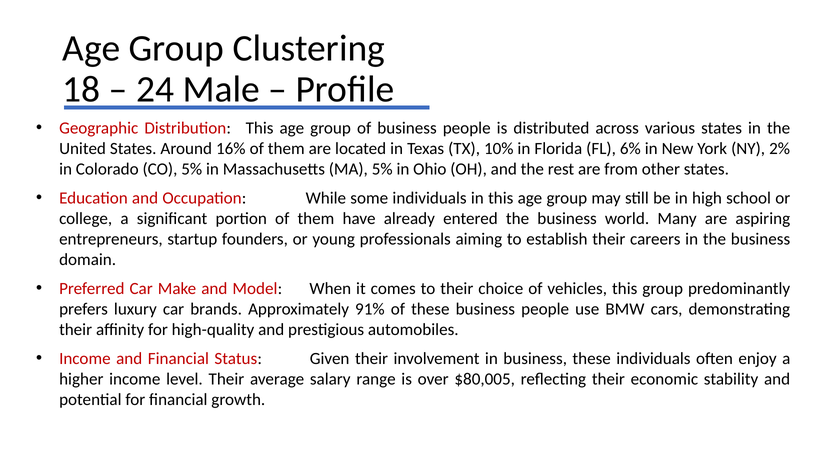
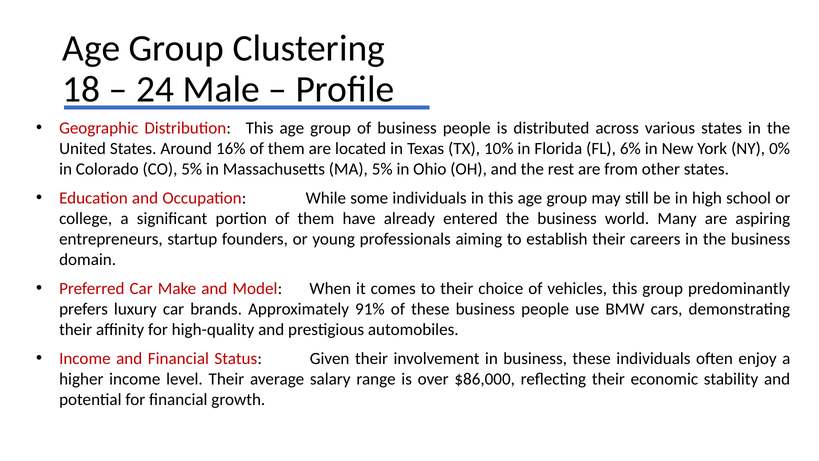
2%: 2% -> 0% (780, 149)
$80,005: $80,005 -> $86,000 (485, 379)
